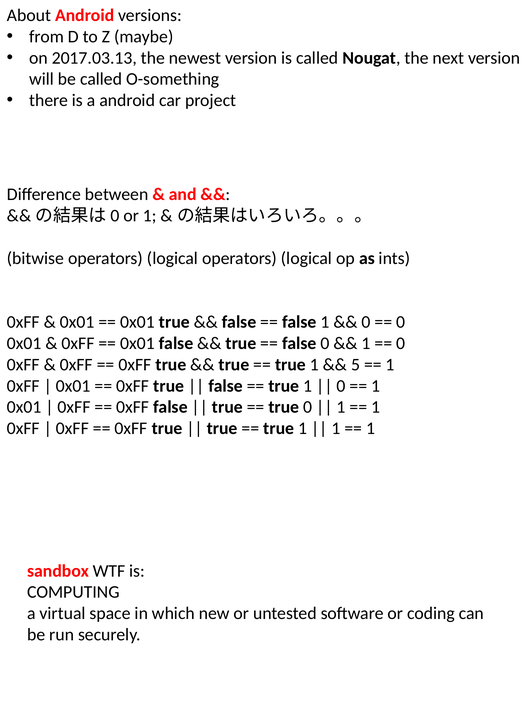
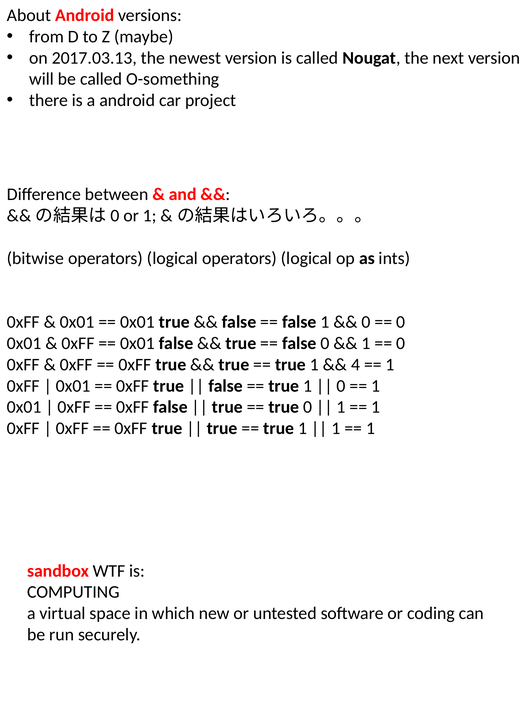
5: 5 -> 4 (356, 365)
